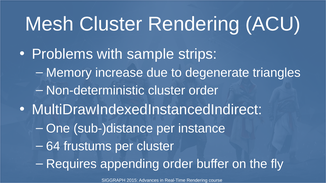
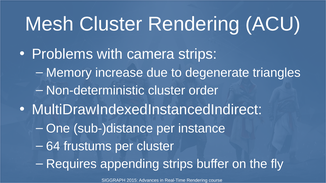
sample: sample -> camera (151, 54)
appending order: order -> strips (178, 164)
